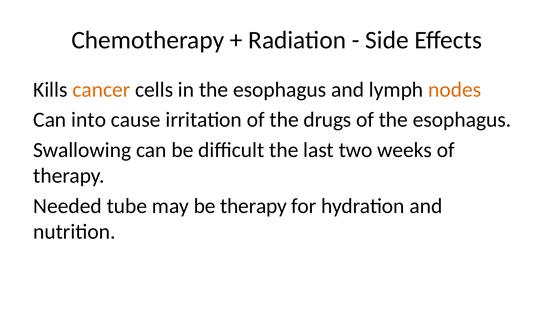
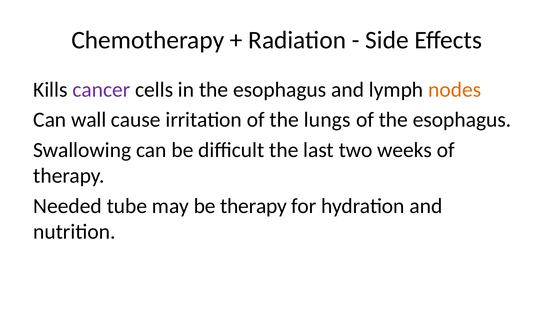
cancer colour: orange -> purple (101, 90)
into: into -> wall (89, 120)
drugs: drugs -> lungs (327, 120)
